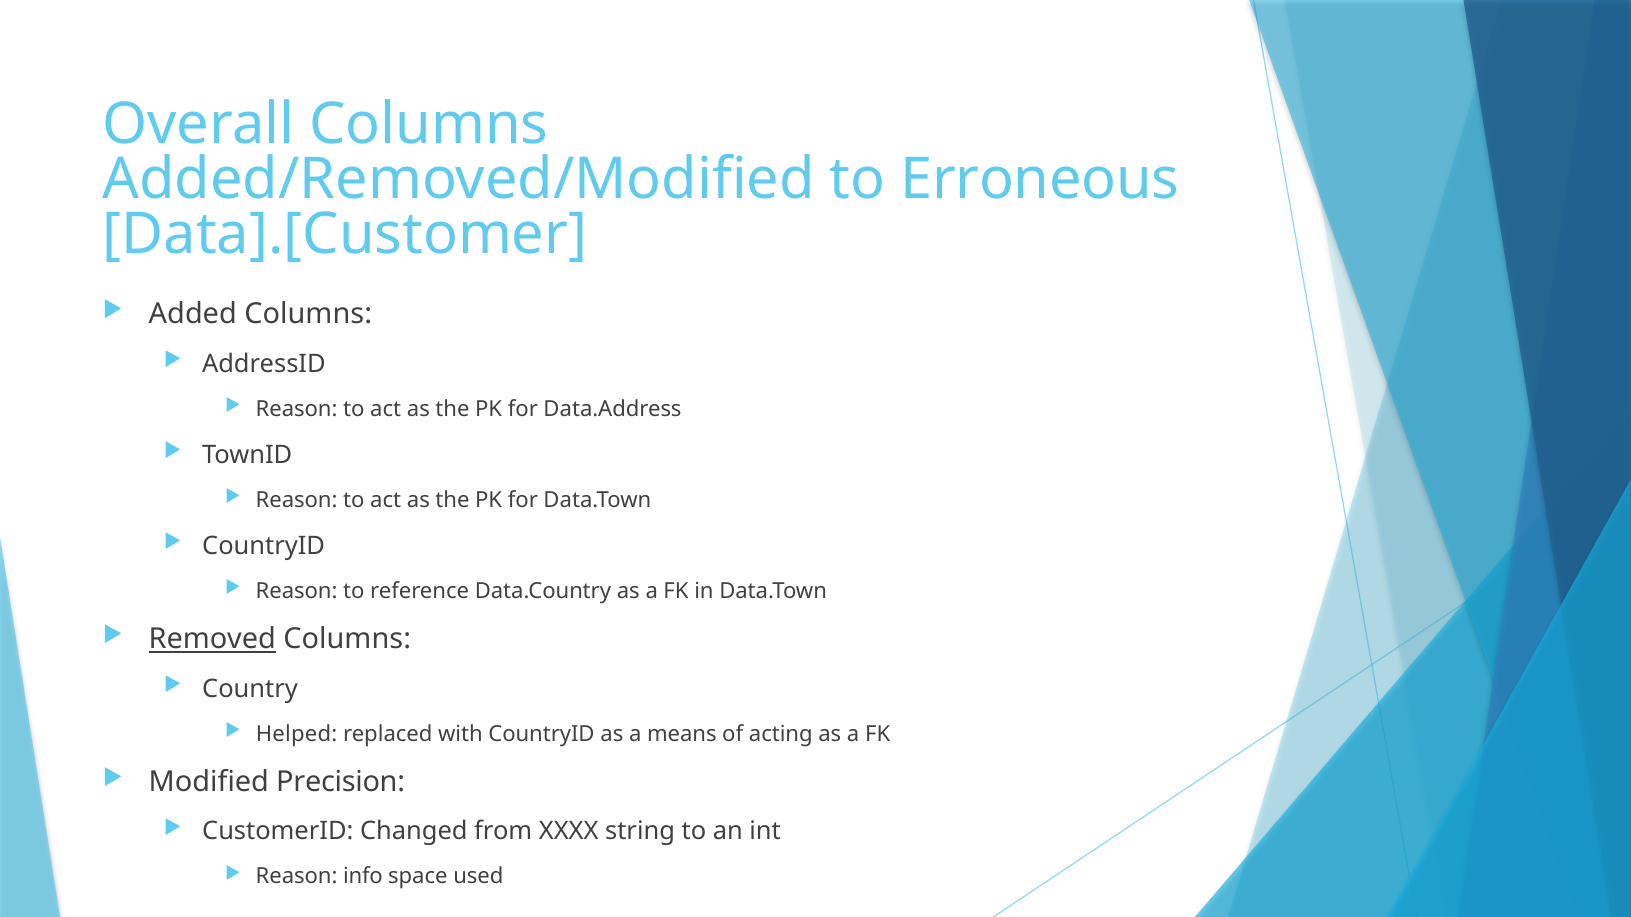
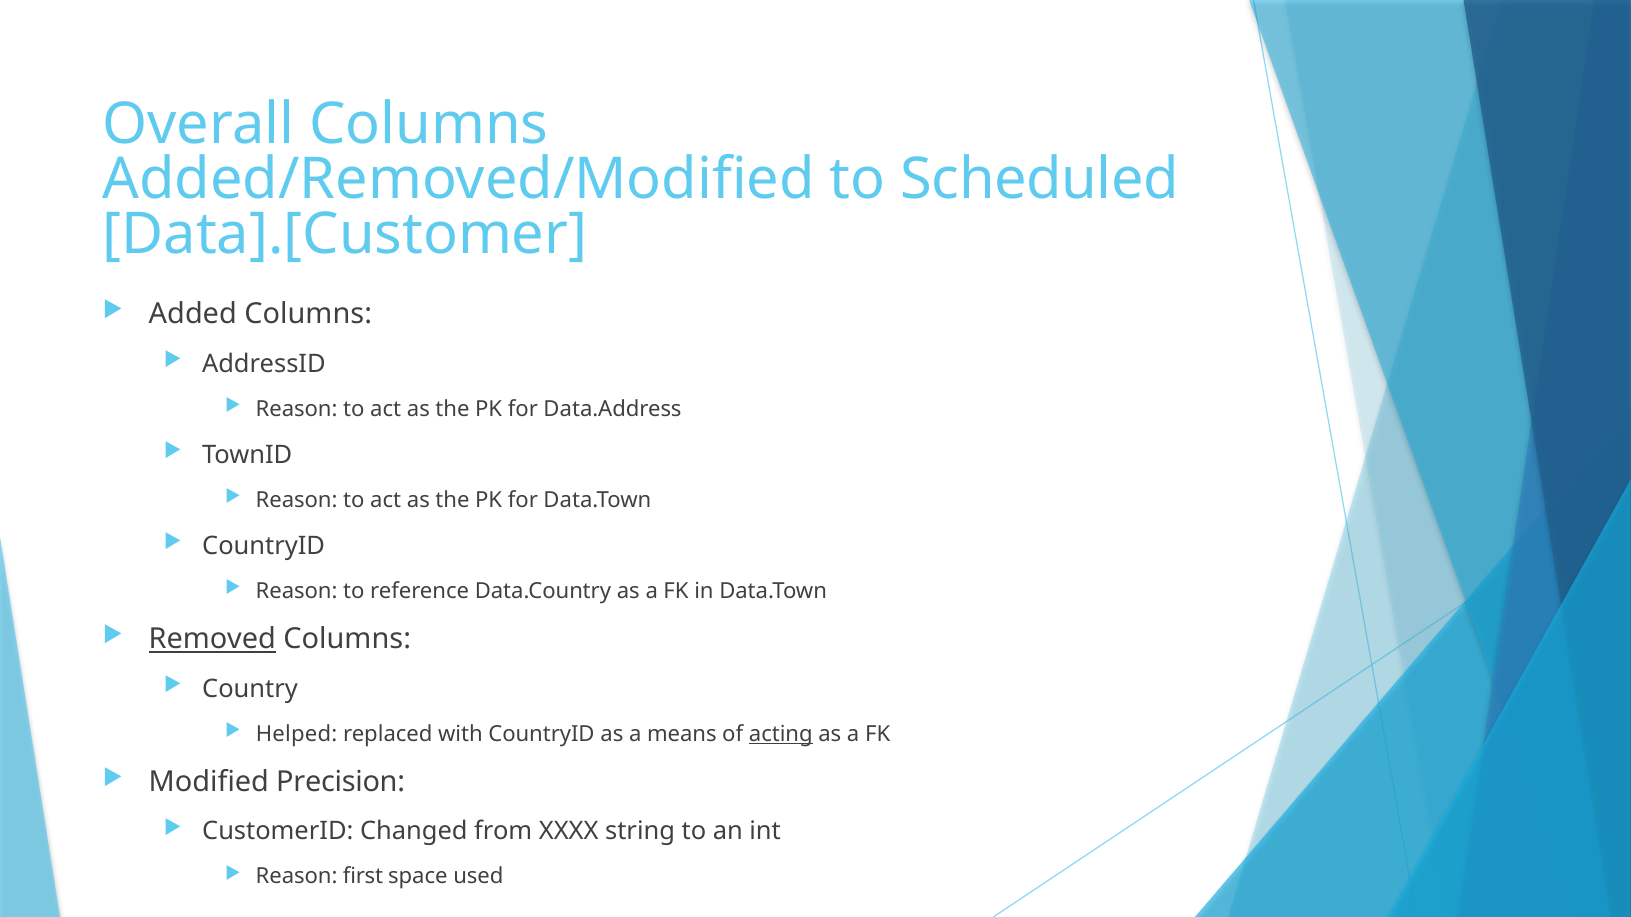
Erroneous: Erroneous -> Scheduled (1040, 179)
acting underline: none -> present (781, 734)
info: info -> first (363, 877)
